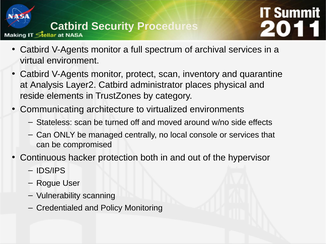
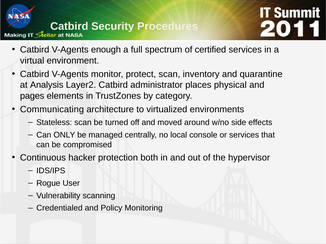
monitor: monitor -> enough (106, 50)
archival: archival -> certified (210, 50)
reside: reside -> pages (32, 96)
